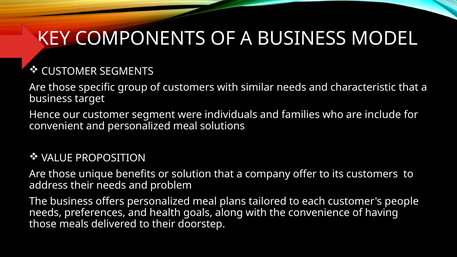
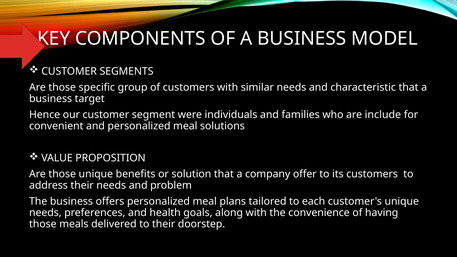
customer's people: people -> unique (402, 202)
